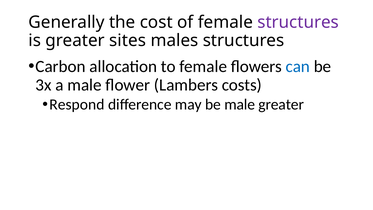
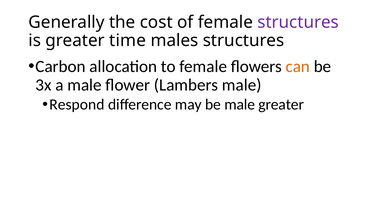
sites: sites -> time (128, 41)
can colour: blue -> orange (298, 66)
Lambers costs: costs -> male (242, 85)
